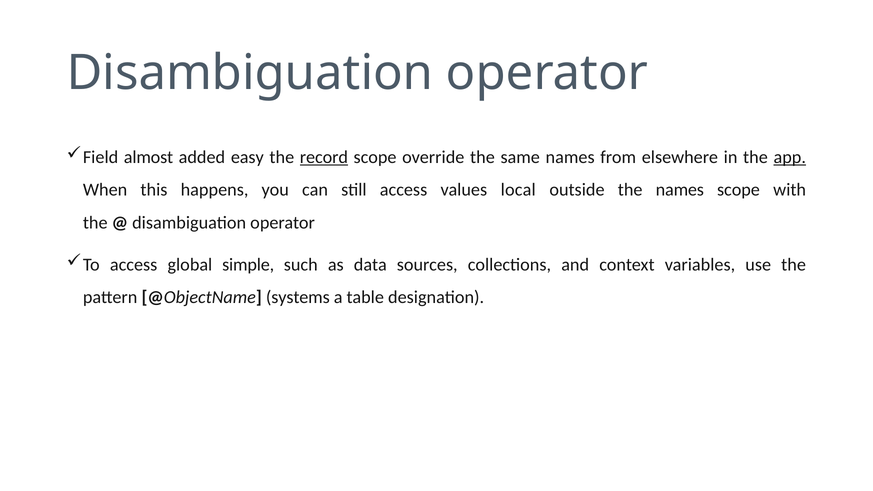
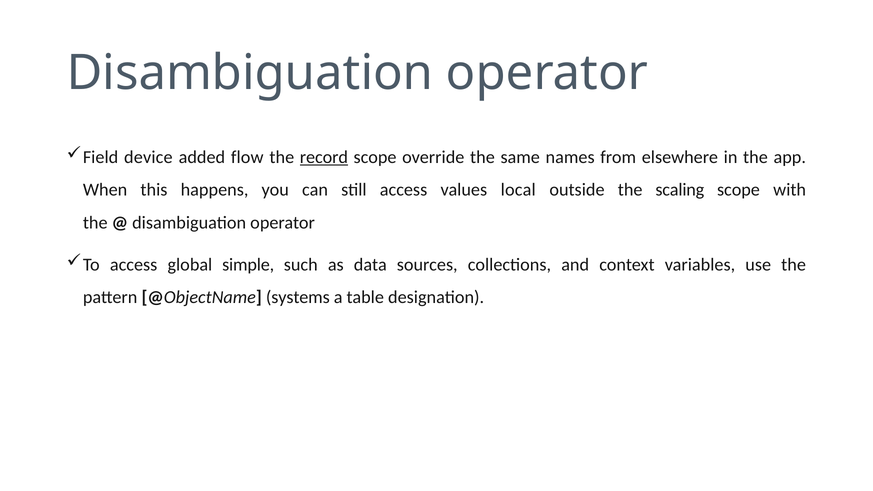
almost: almost -> device (148, 157)
easy: easy -> flow (247, 157)
app underline: present -> none (790, 157)
the names: names -> scaling (680, 190)
